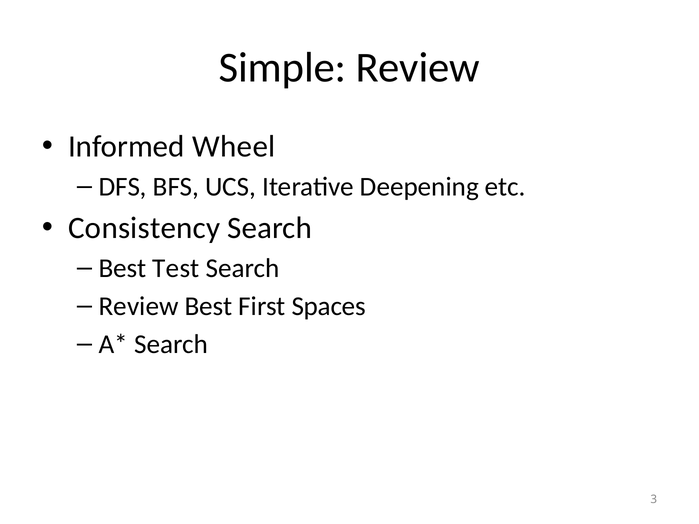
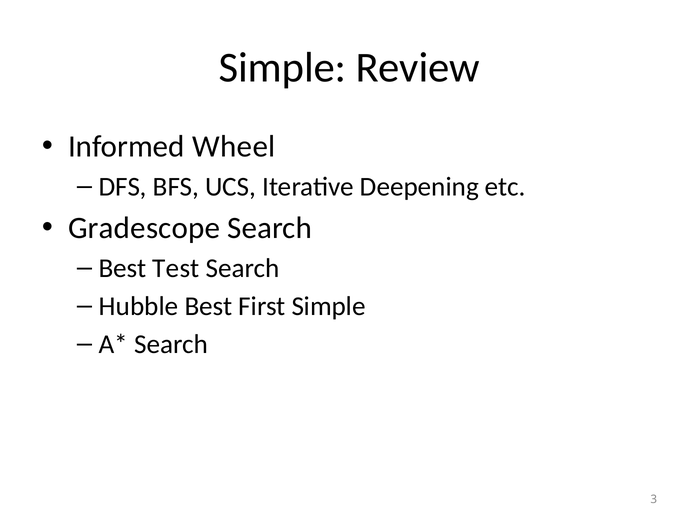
Consistency: Consistency -> Gradescope (144, 228)
Review: Review -> Hubble (139, 306)
First Spaces: Spaces -> Simple (329, 306)
